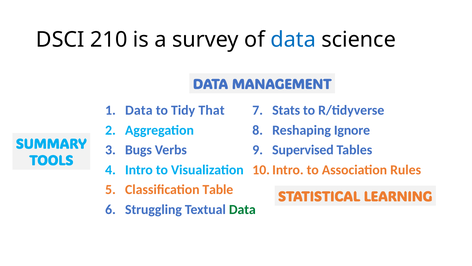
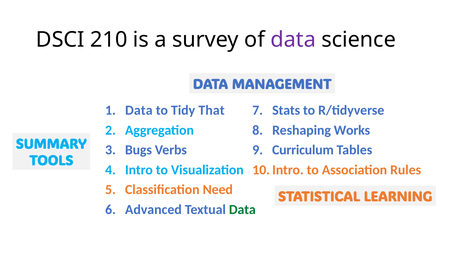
data colour: blue -> purple (293, 40)
Ignore: Ignore -> Works (352, 130)
Supervised: Supervised -> Curriculum (303, 150)
Table: Table -> Need (218, 189)
Struggling: Struggling -> Advanced (153, 209)
